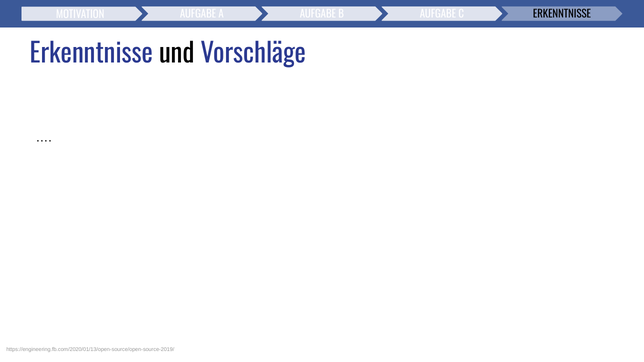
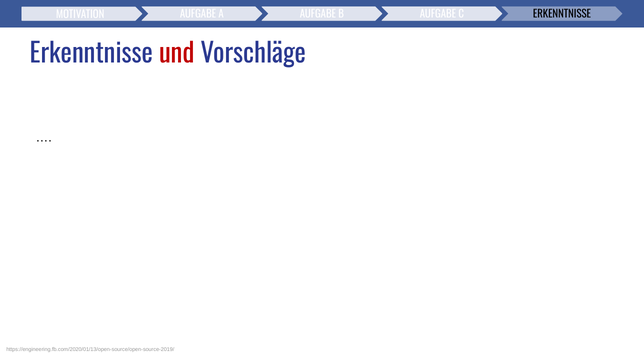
und colour: black -> red (177, 54)
